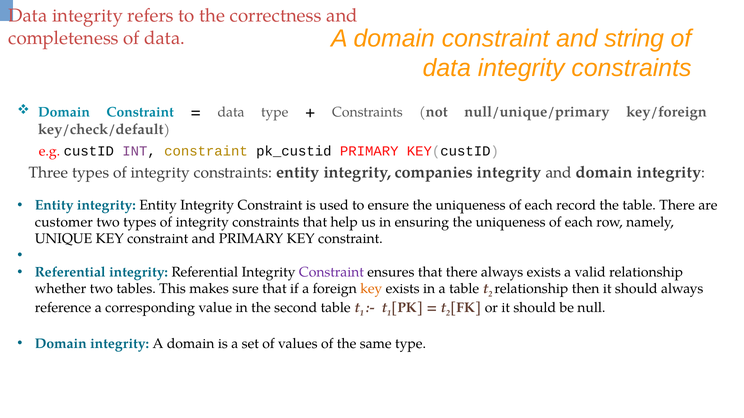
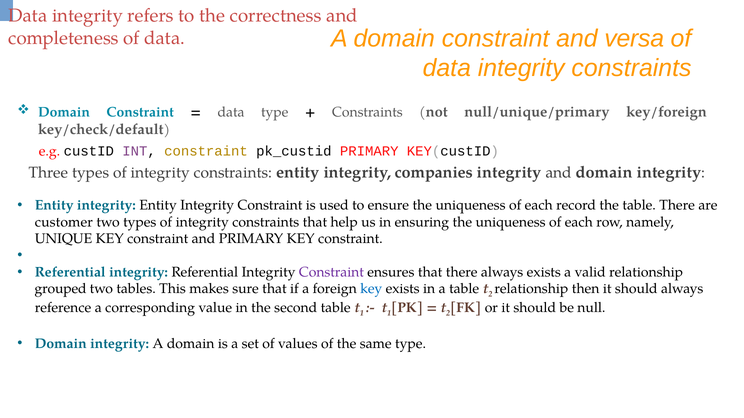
string: string -> versa (634, 39)
whether: whether -> grouped (61, 289)
key colour: orange -> blue (371, 289)
